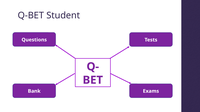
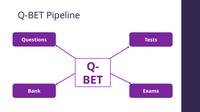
Student: Student -> Pipeline (63, 16)
